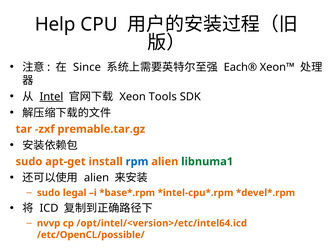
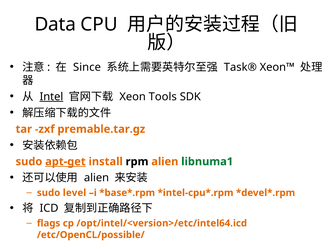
Help: Help -> Data (55, 25)
Each®: Each® -> Task® (240, 67)
apt-get underline: none -> present (65, 162)
rpm colour: blue -> black (137, 162)
legal: legal -> level (75, 193)
nvvp: nvvp -> flags (49, 224)
